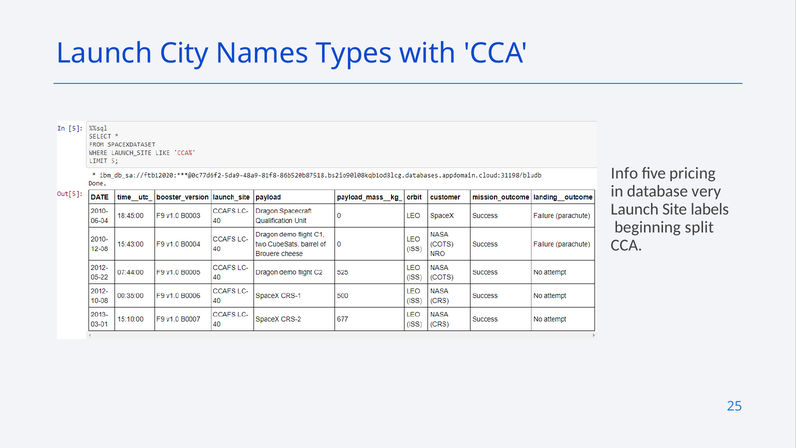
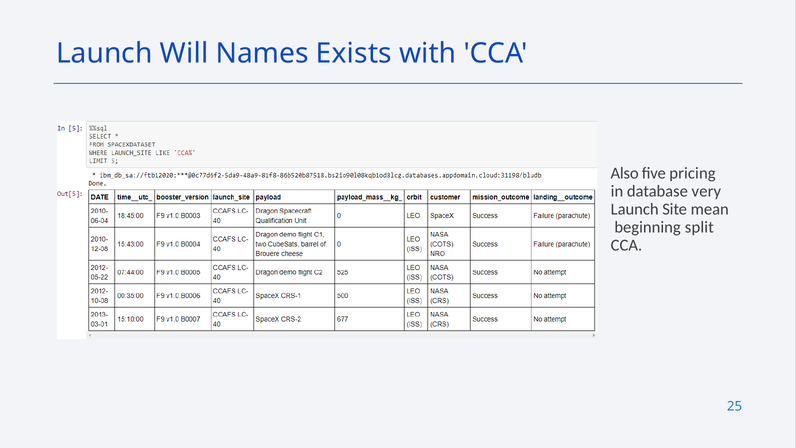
City: City -> Will (184, 53)
Types: Types -> Exists (354, 53)
Info: Info -> Also (625, 173)
labels: labels -> mean (710, 209)
